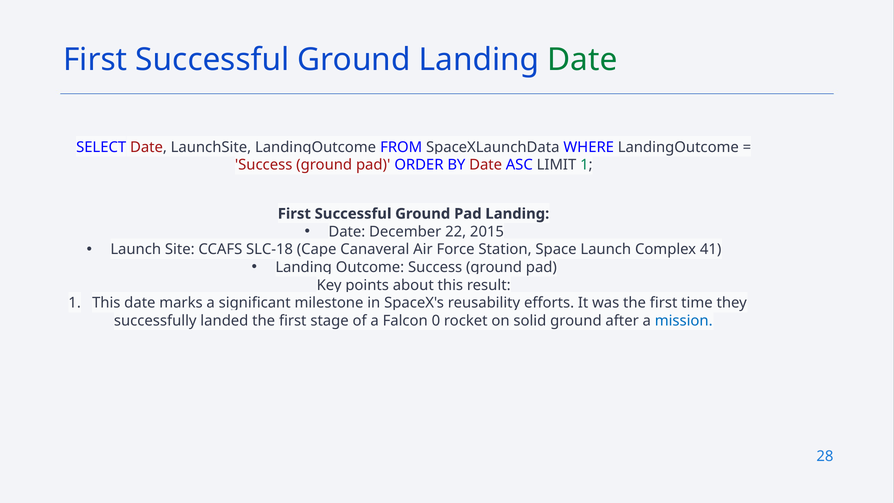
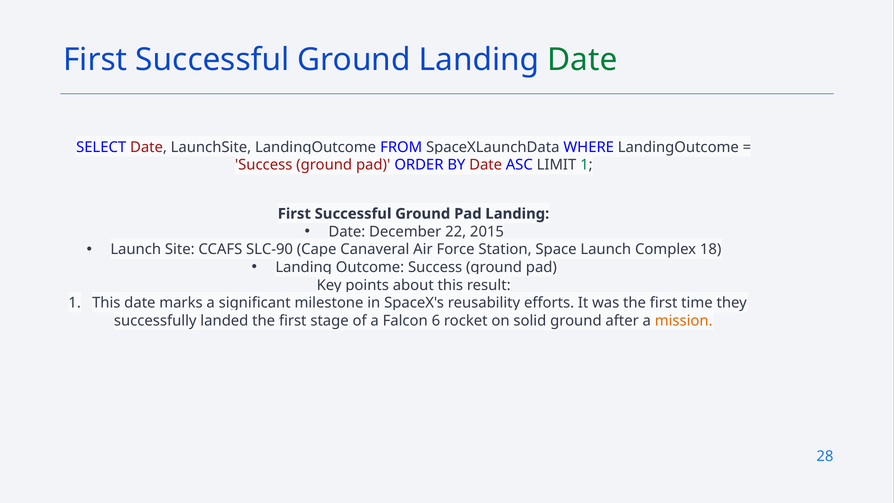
SLC-18: SLC-18 -> SLC-90 (270, 249)
41: 41 -> 18 (711, 249)
0: 0 -> 6 (436, 321)
mission colour: blue -> orange (684, 321)
